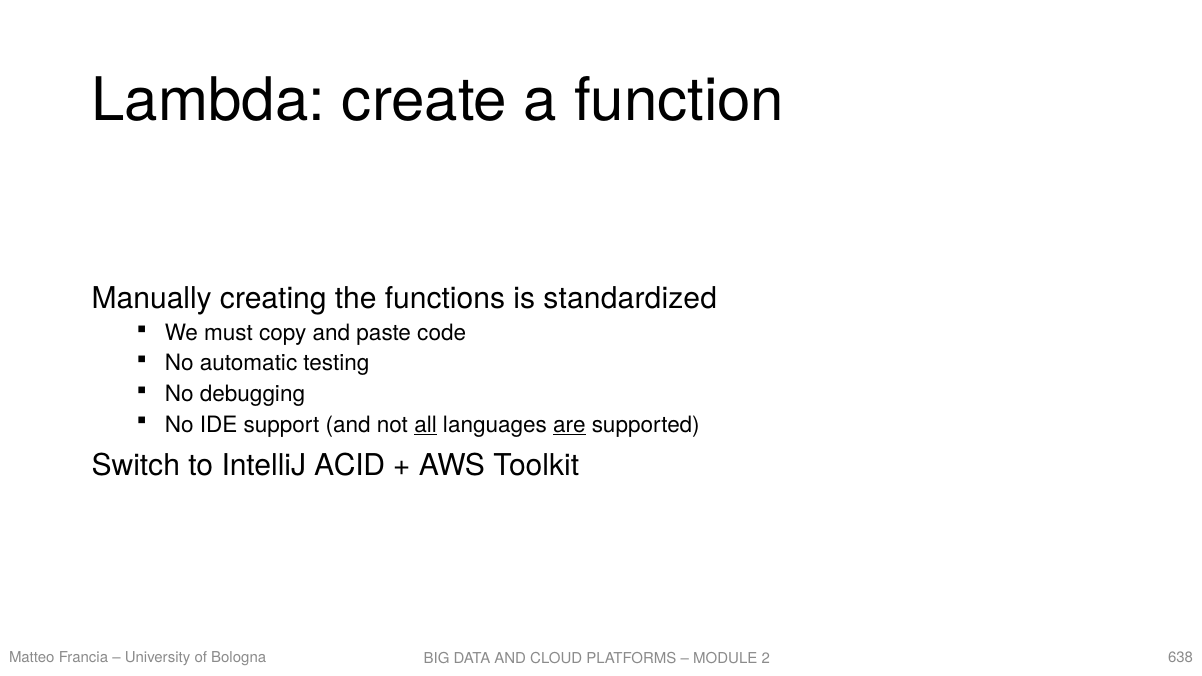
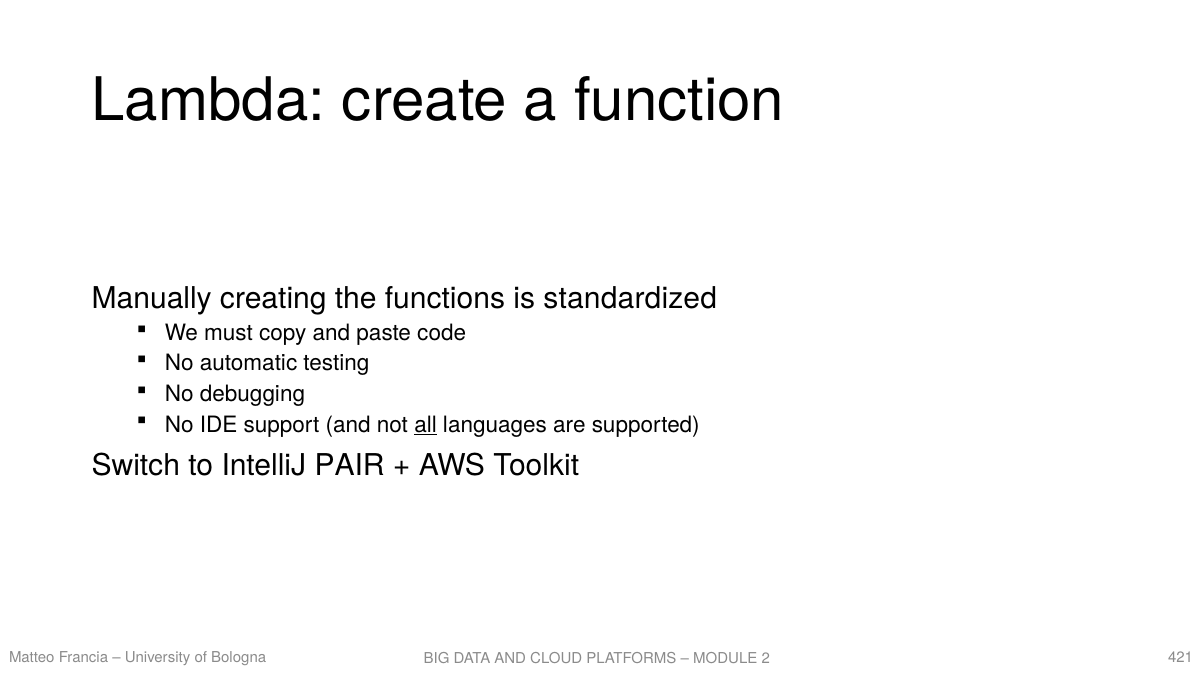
are underline: present -> none (569, 425)
ACID: ACID -> PAIR (350, 466)
638: 638 -> 421 (1181, 657)
